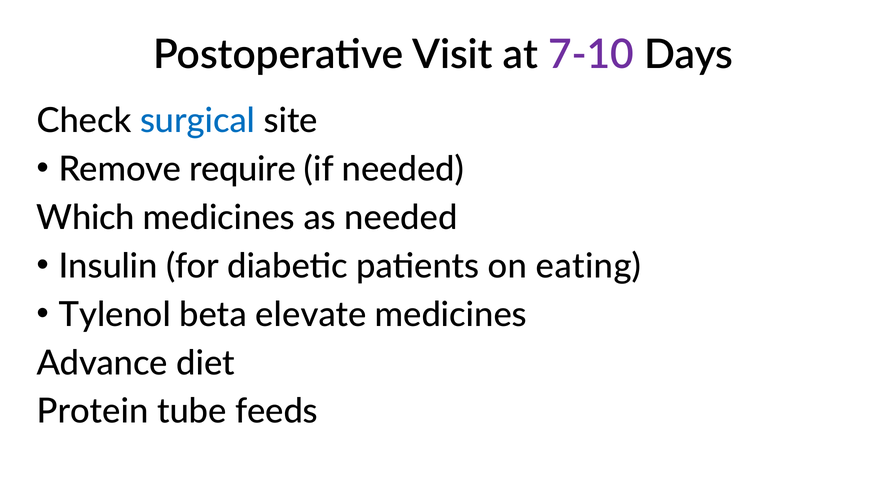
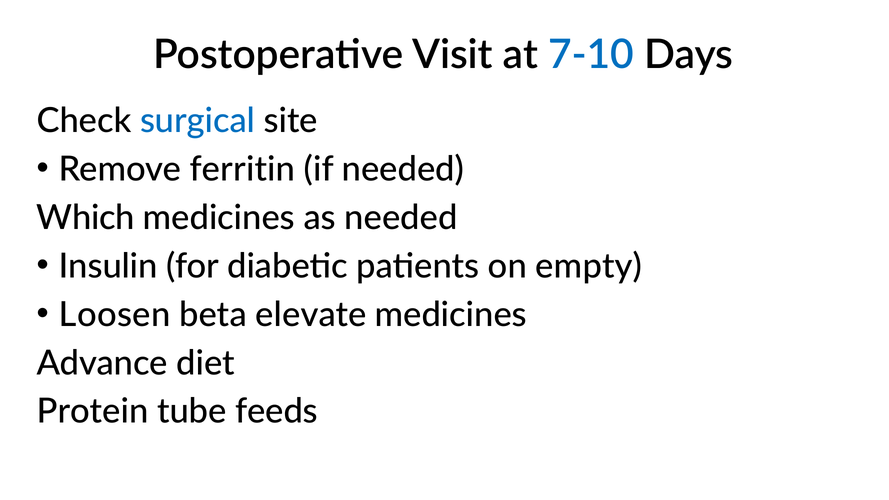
7-10 colour: purple -> blue (591, 55)
require: require -> ferritin (242, 169)
eating: eating -> empty (589, 266)
Tylenol: Tylenol -> Loosen (115, 315)
